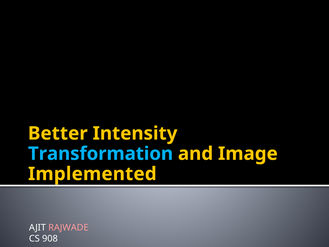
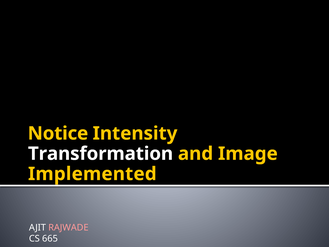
Better: Better -> Notice (58, 133)
Transformation colour: light blue -> white (101, 154)
908: 908 -> 665 (50, 238)
